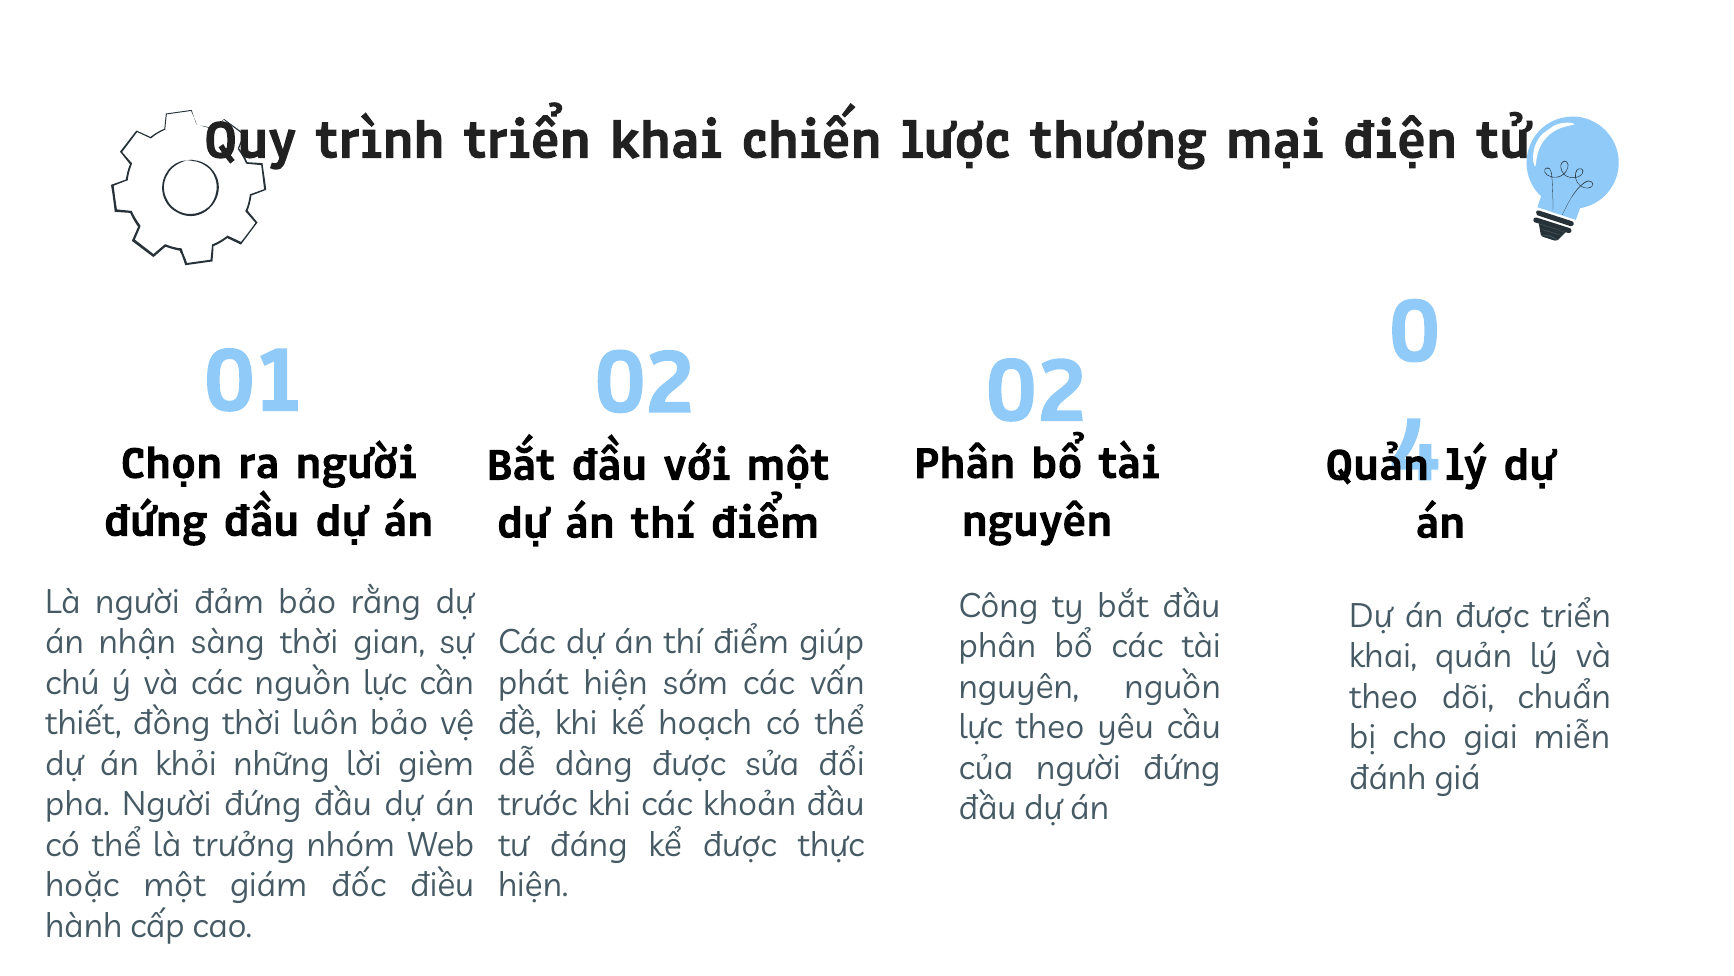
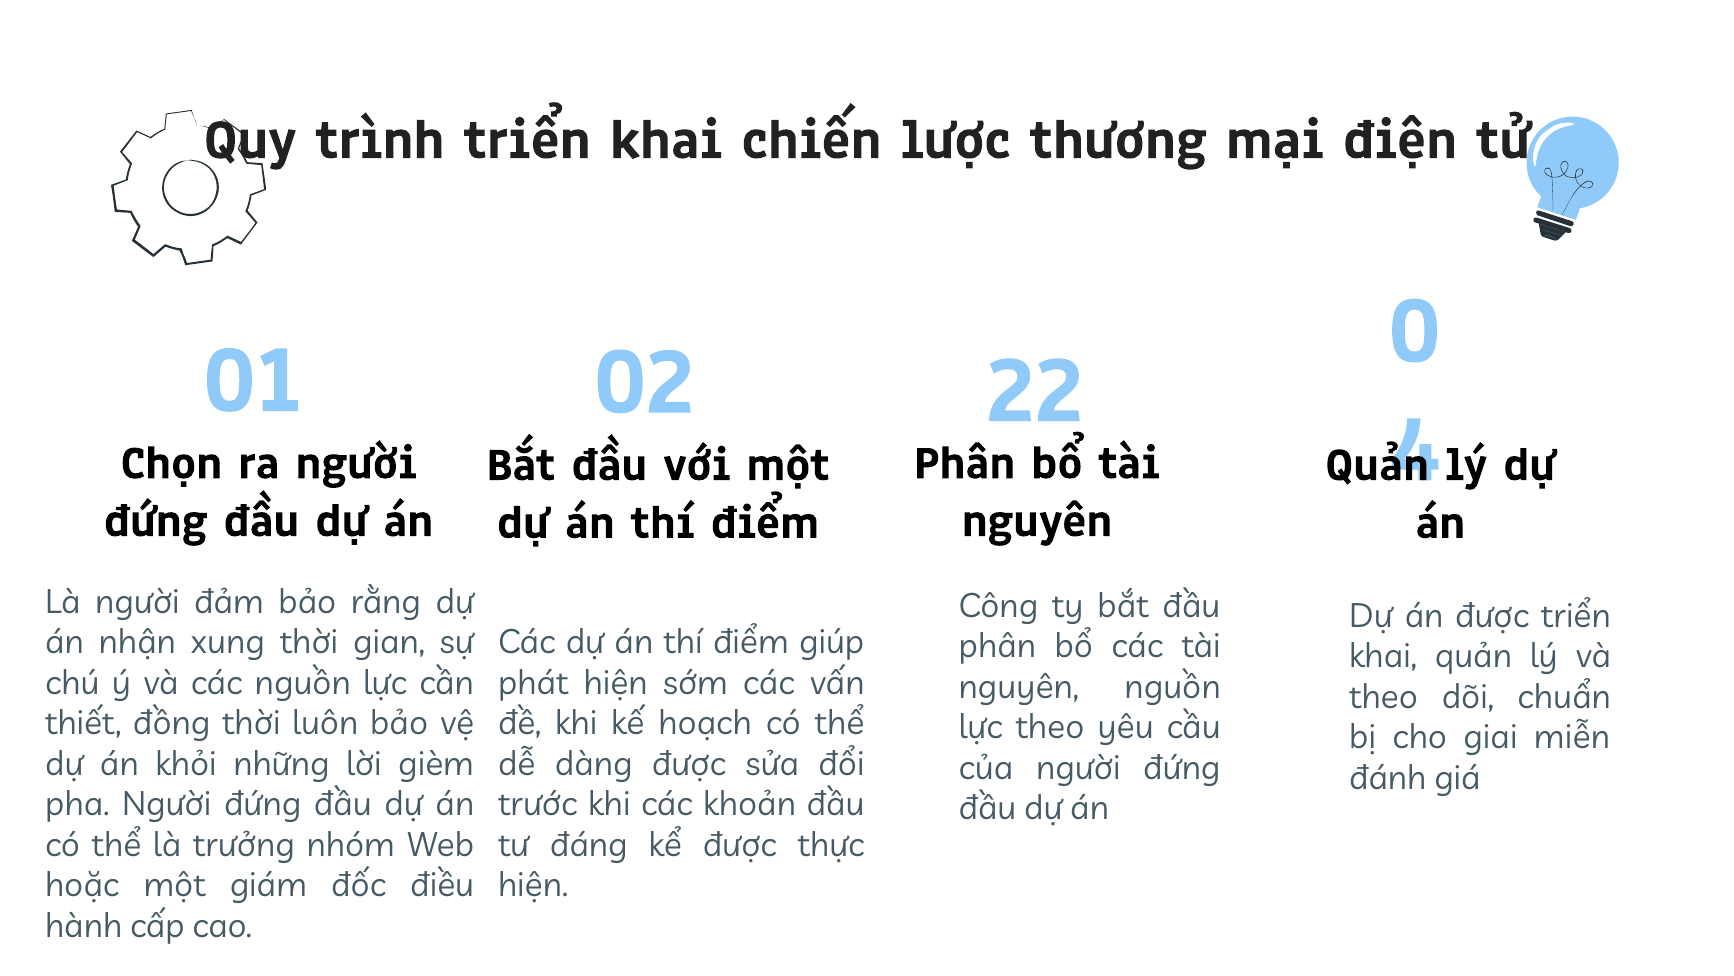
02 02: 02 -> 22 (1034, 388)
sàng: sàng -> xung (228, 642)
